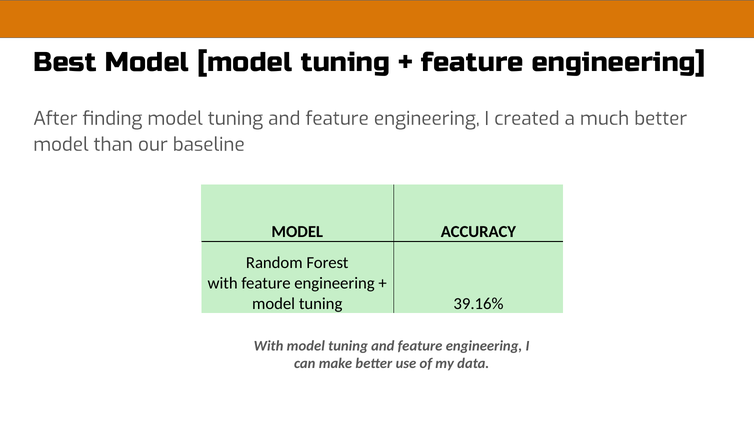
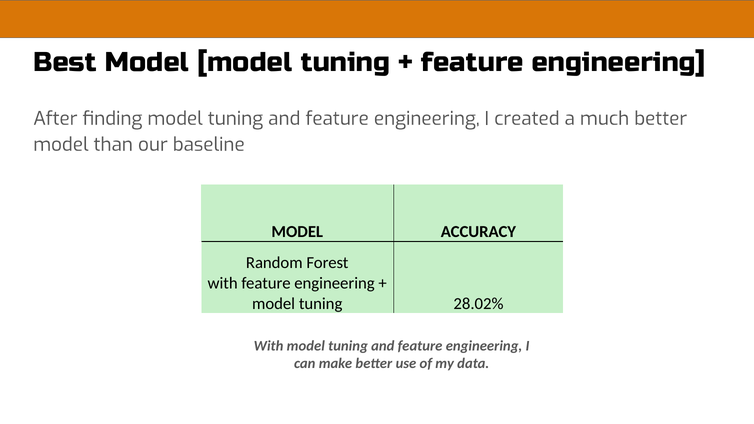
39.16%: 39.16% -> 28.02% (478, 304)
